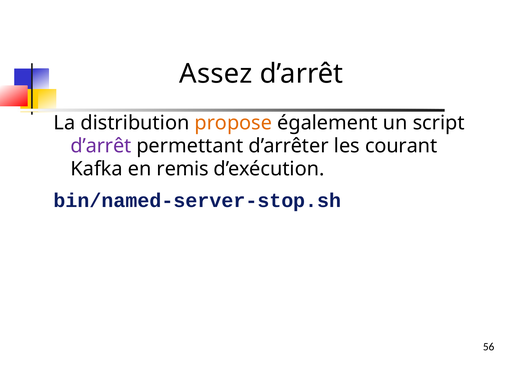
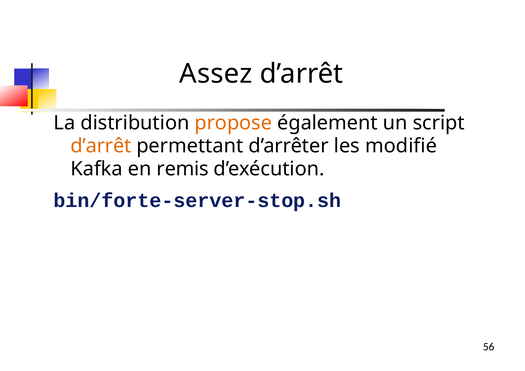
d’arrêt colour: purple -> orange (101, 146)
courant: courant -> modifié (401, 146)
bin/named-server-stop.sh: bin/named-server-stop.sh -> bin/forte-server-stop.sh (197, 201)
